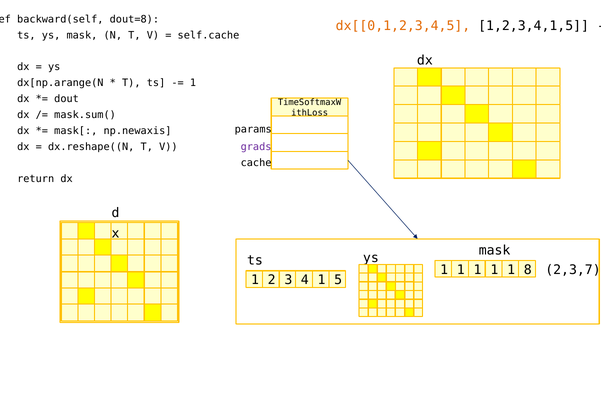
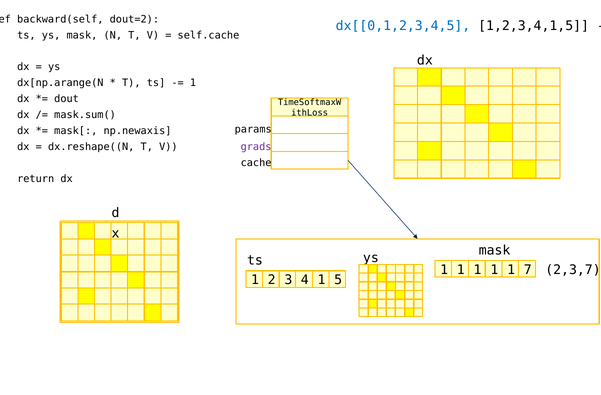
dout=8: dout=8 -> dout=2 (134, 19)
dx[[0,1,2,3,4,5 colour: orange -> blue (403, 26)
8: 8 -> 7 (528, 269)
